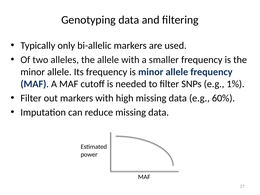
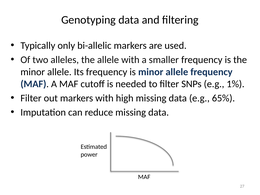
60%: 60% -> 65% (223, 98)
